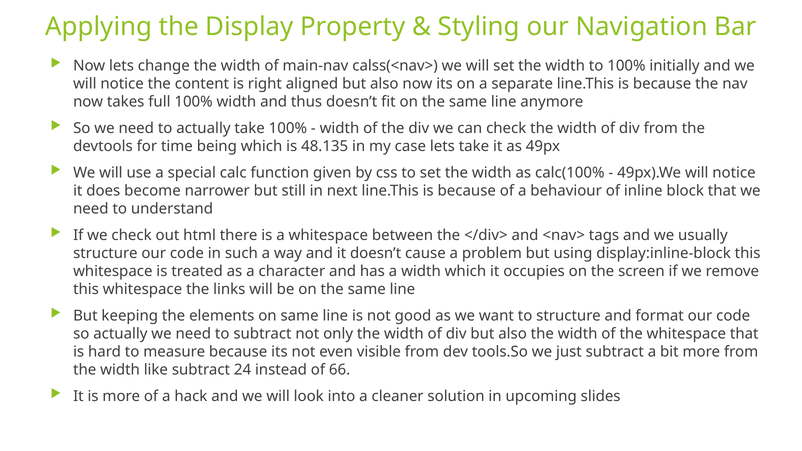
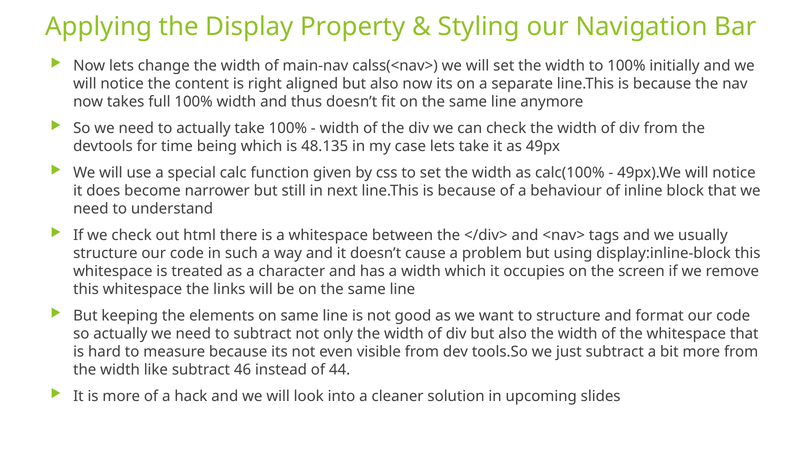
24: 24 -> 46 (243, 370)
66: 66 -> 44 (340, 370)
